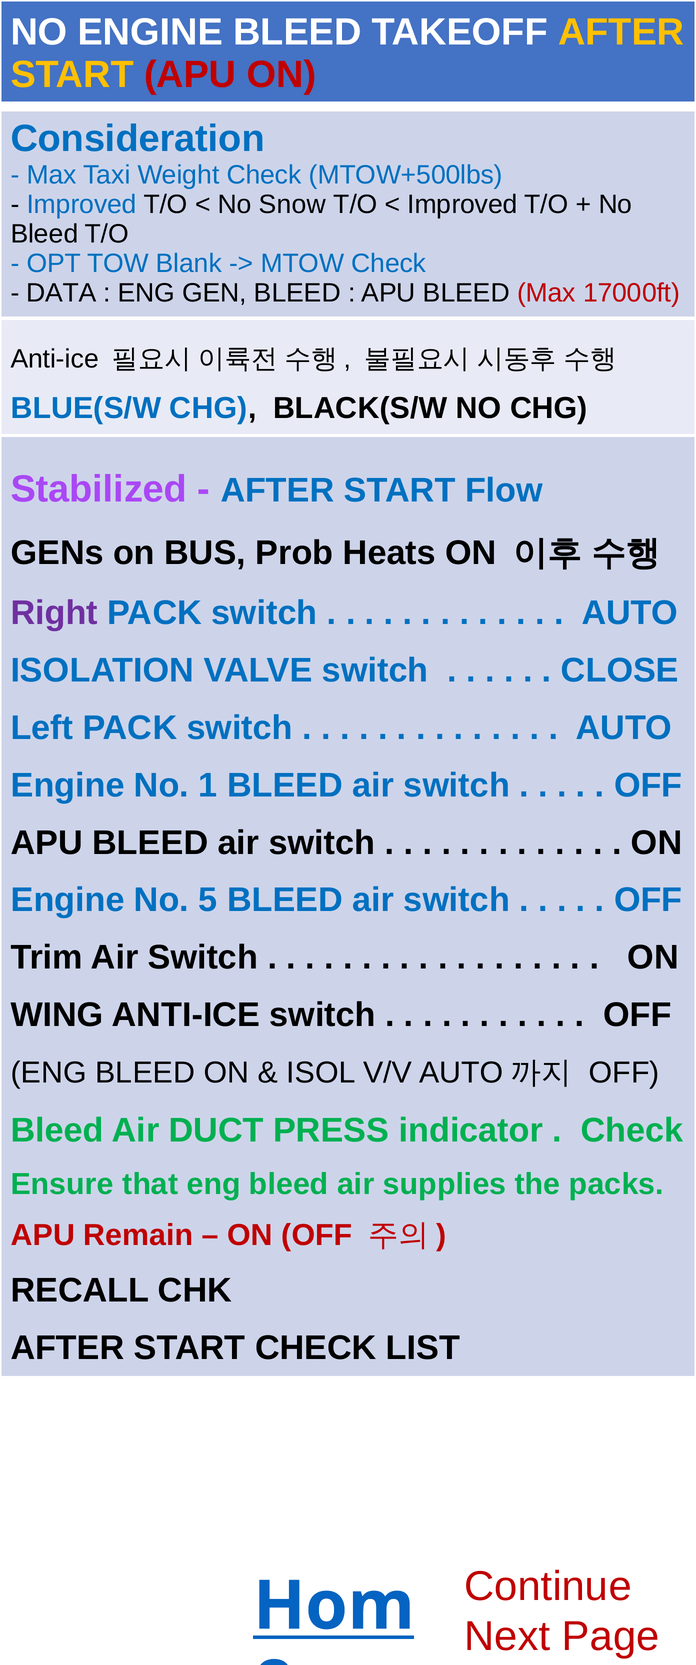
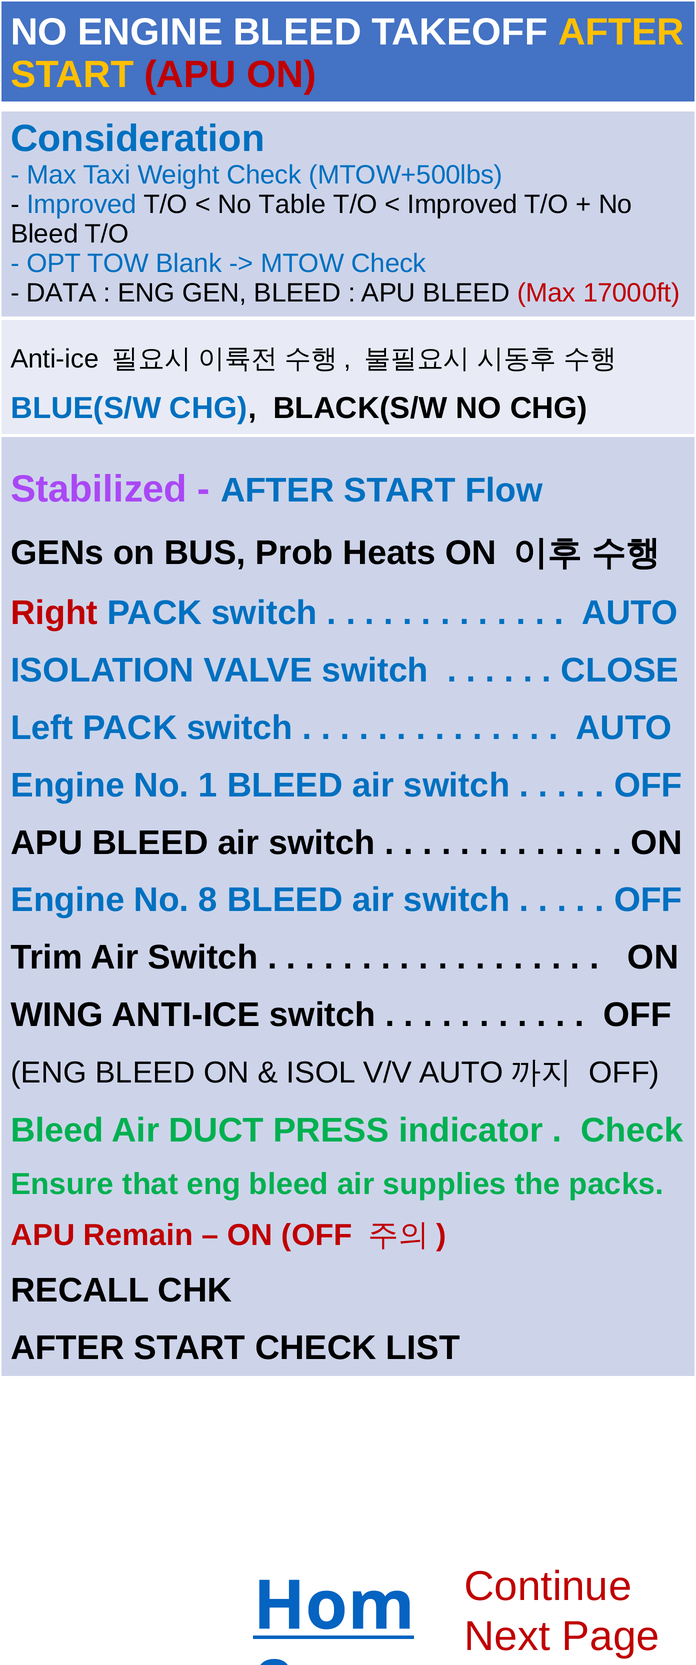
Snow: Snow -> Table (293, 204)
Right colour: purple -> red (54, 613)
5: 5 -> 8 (208, 900)
